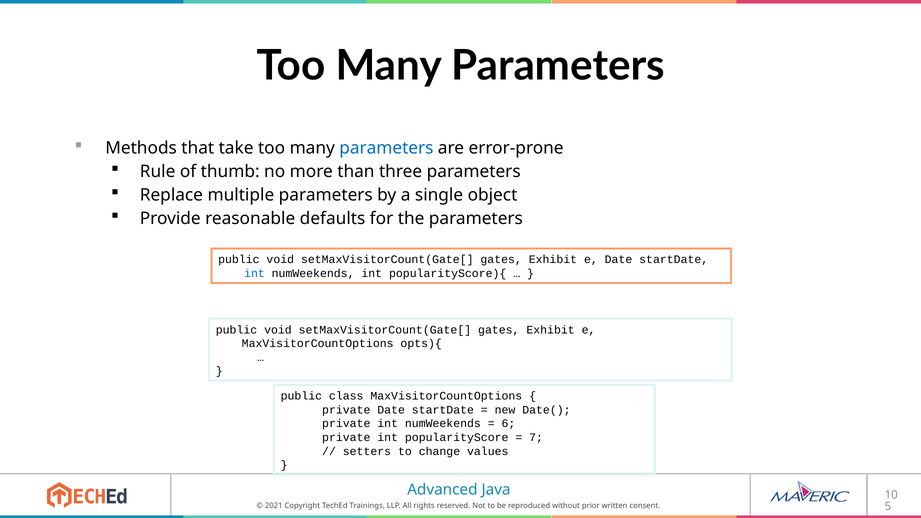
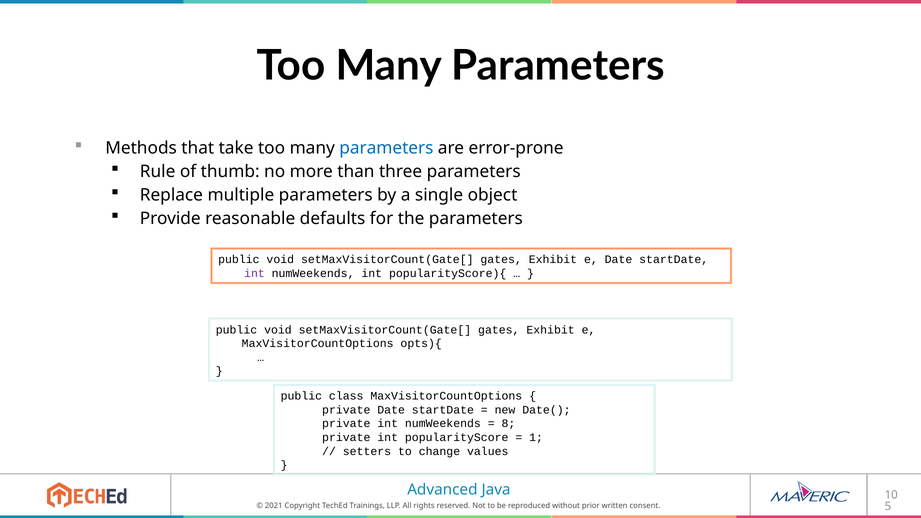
int colour: blue -> purple (254, 273)
6: 6 -> 8 (508, 424)
7: 7 -> 1 (536, 437)
